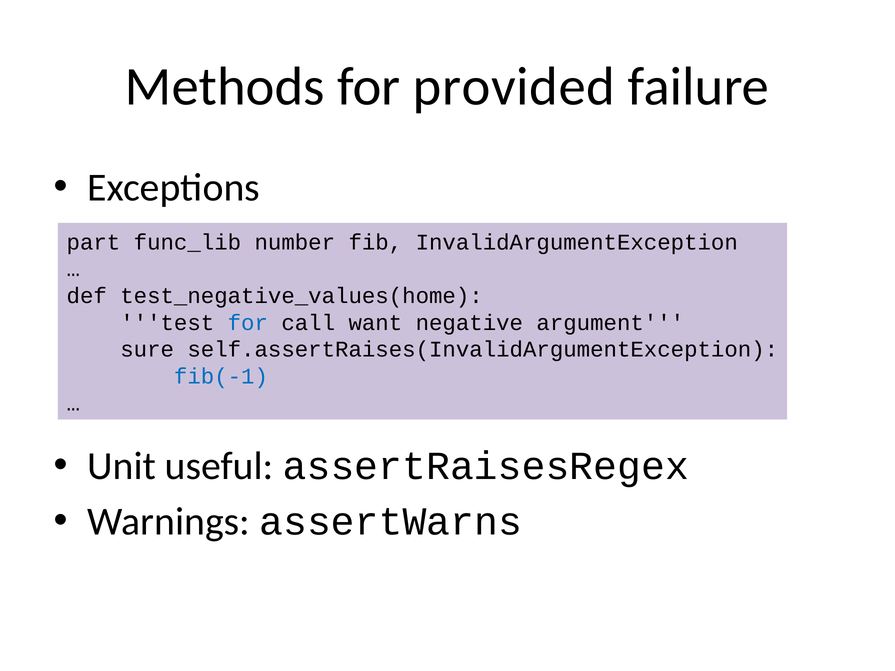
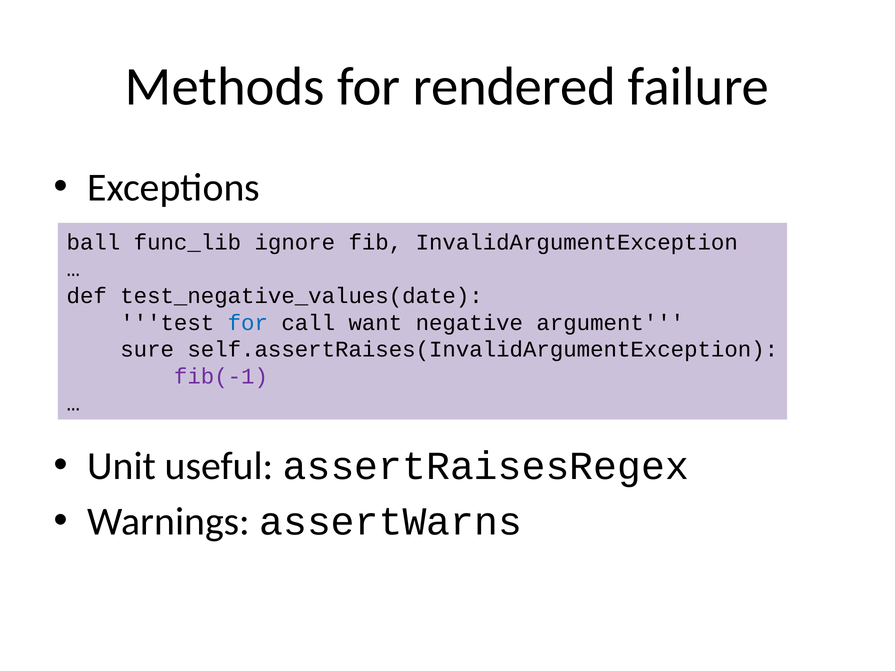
provided: provided -> rendered (514, 87)
part: part -> ball (93, 242)
number: number -> ignore (295, 242)
test_negative_values(home: test_negative_values(home -> test_negative_values(date (302, 296)
fib(-1 colour: blue -> purple (221, 376)
